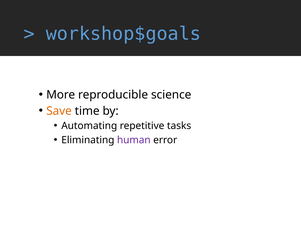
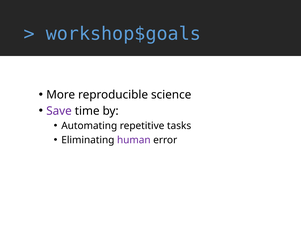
Save colour: orange -> purple (59, 111)
